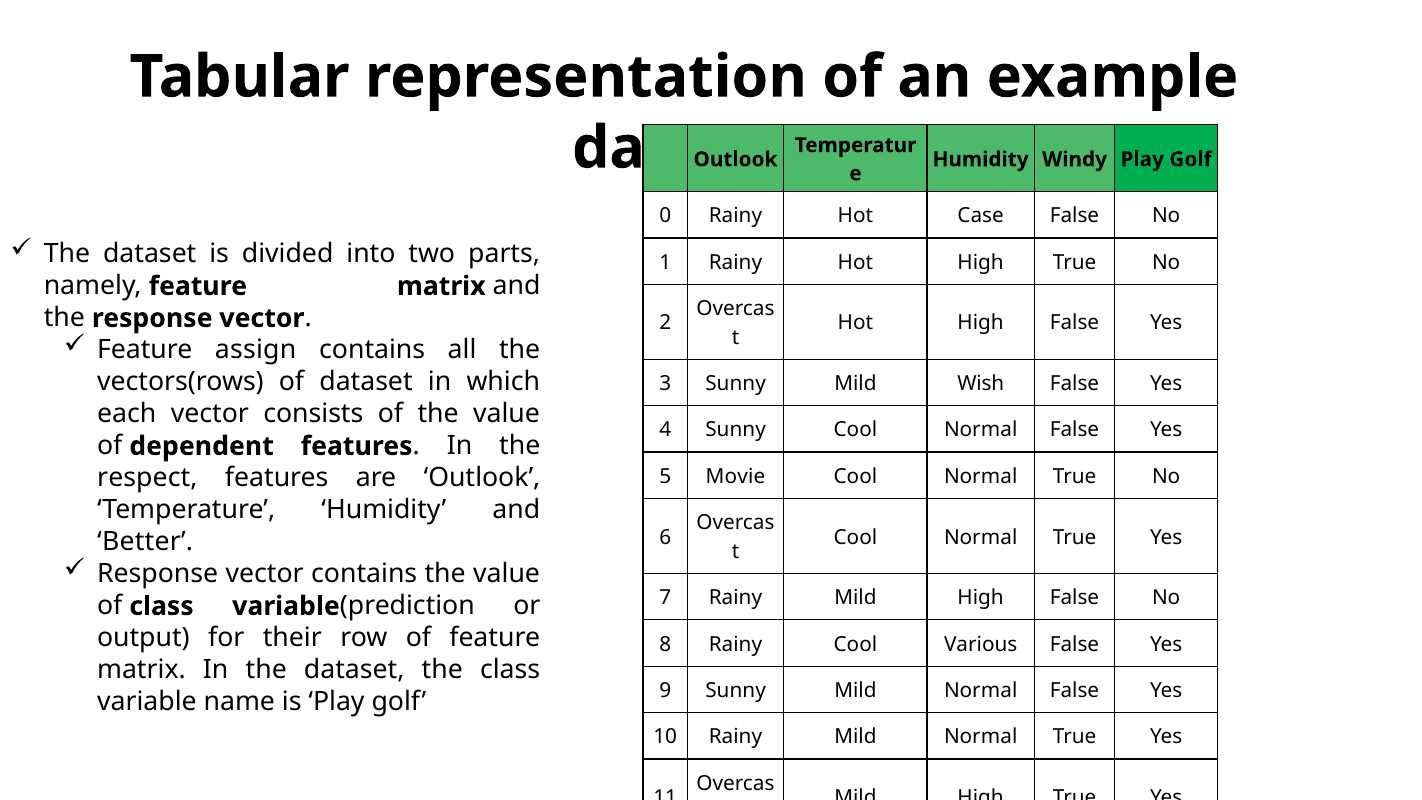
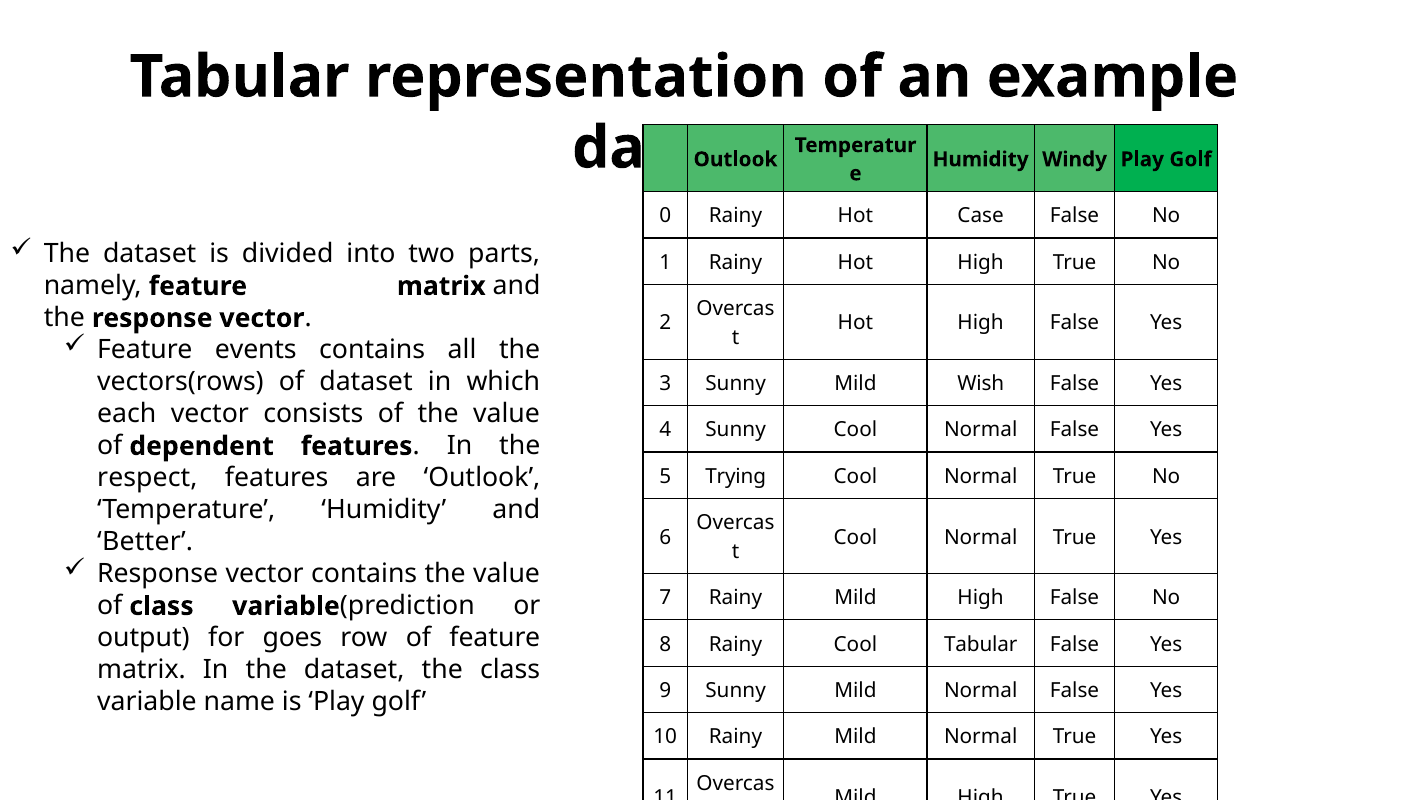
assign: assign -> events (256, 350)
Movie: Movie -> Trying (736, 476)
their: their -> goes (292, 638)
Cool Various: Various -> Tabular (981, 644)
